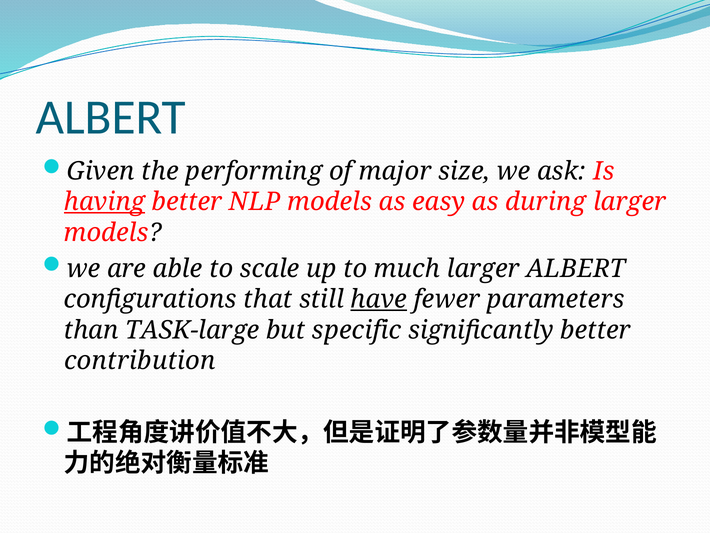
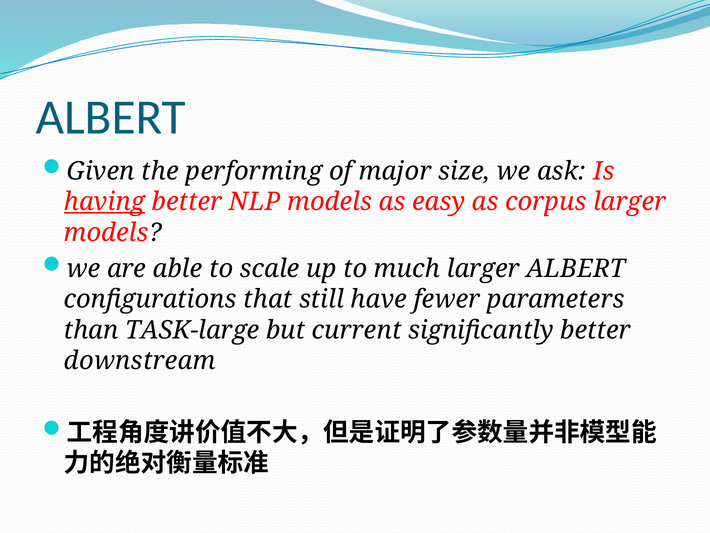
during: during -> corpus (546, 202)
have underline: present -> none (379, 299)
specific: specific -> current (357, 330)
contribution: contribution -> downstream (140, 361)
